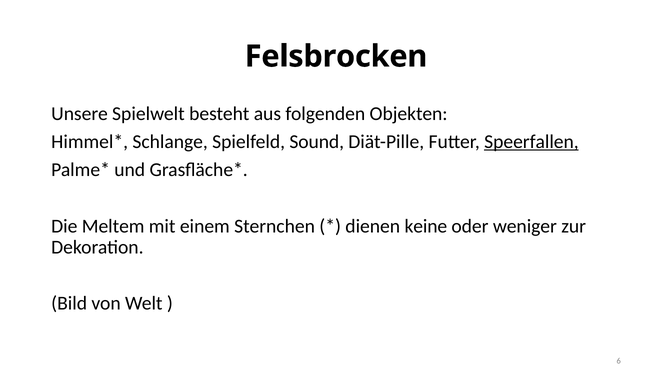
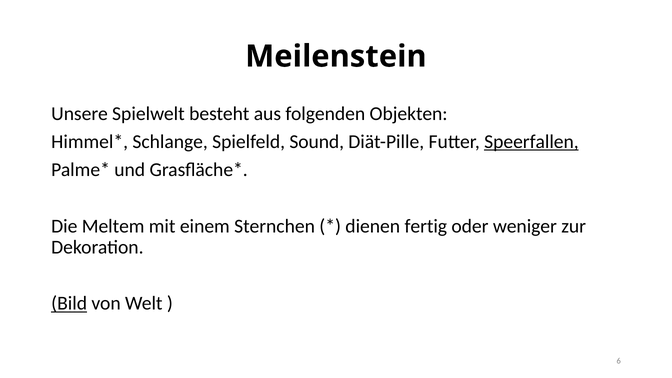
Felsbrocken: Felsbrocken -> Meilenstein (336, 56)
keine: keine -> fertig (426, 226)
Bild underline: none -> present (69, 303)
